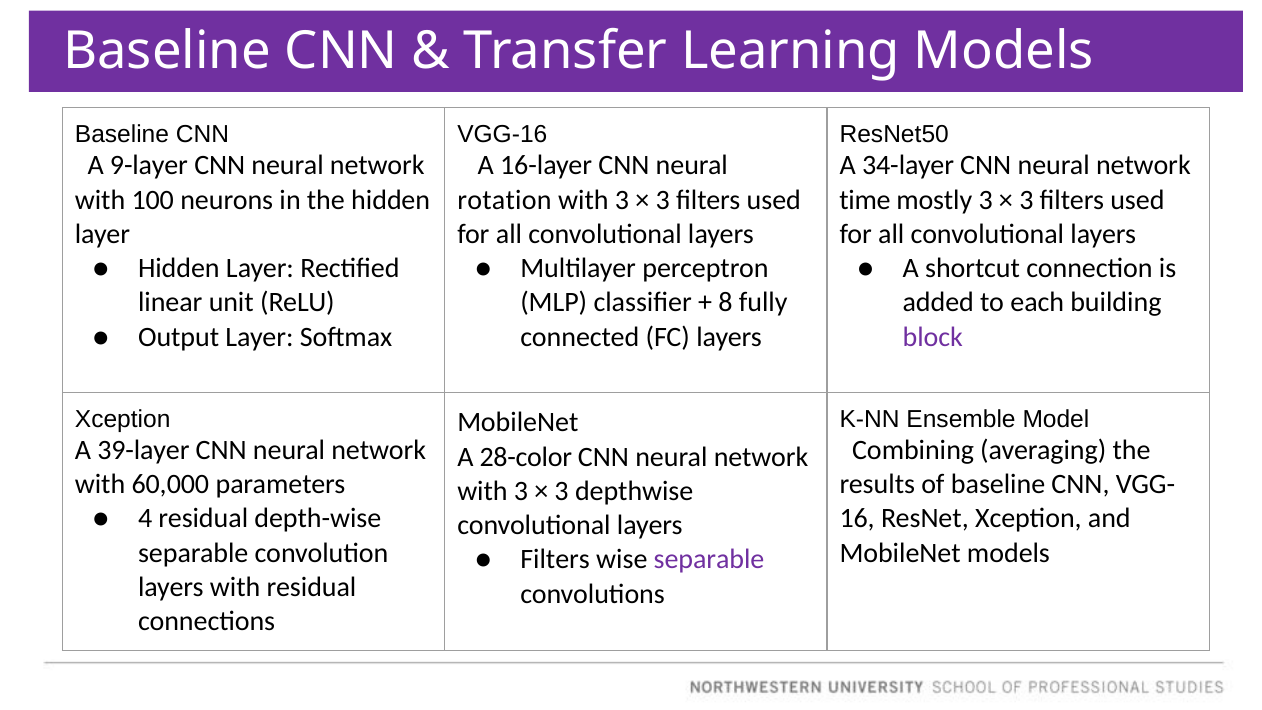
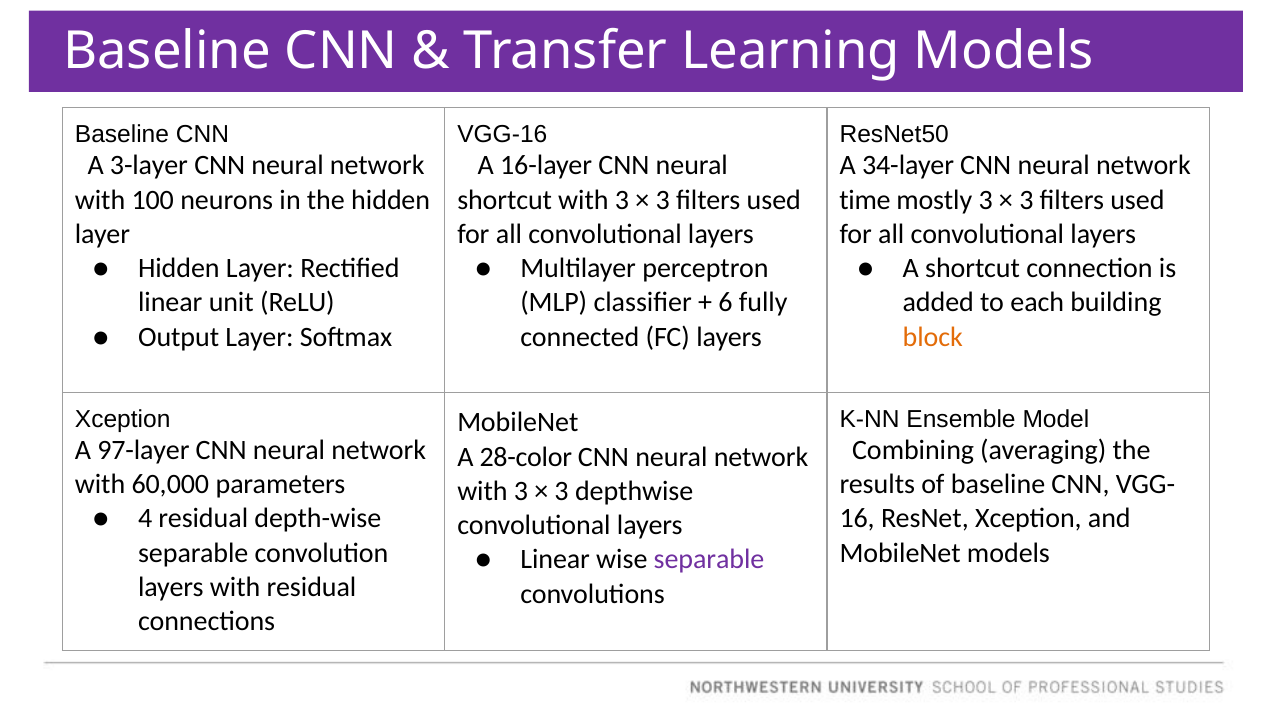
9-layer: 9-layer -> 3-layer (149, 165)
rotation: rotation -> shortcut (505, 200)
8: 8 -> 6 (725, 303)
block colour: purple -> orange (933, 337)
39-layer: 39-layer -> 97-layer (143, 450)
Filters: Filters -> Linear (555, 560)
